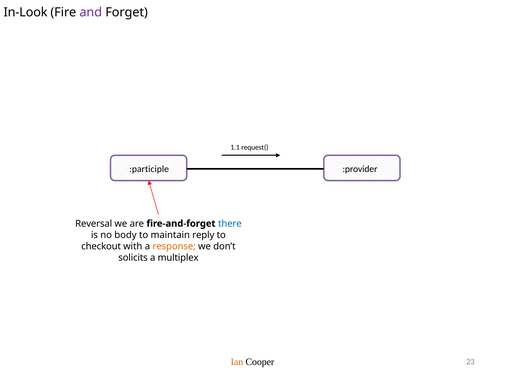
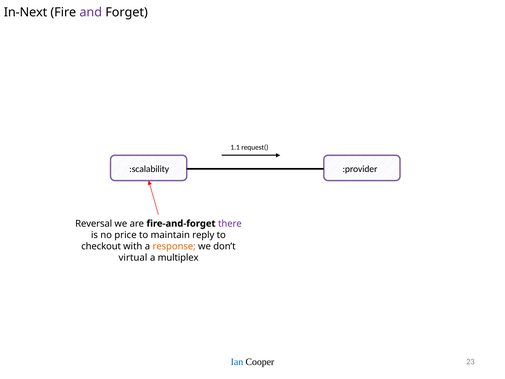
In-Look: In-Look -> In-Next (26, 12)
:participle: :participle -> :scalability (149, 169)
there colour: blue -> purple (230, 223)
body: body -> price (125, 235)
solicits: solicits -> virtual (133, 257)
Ian colour: orange -> blue (237, 362)
